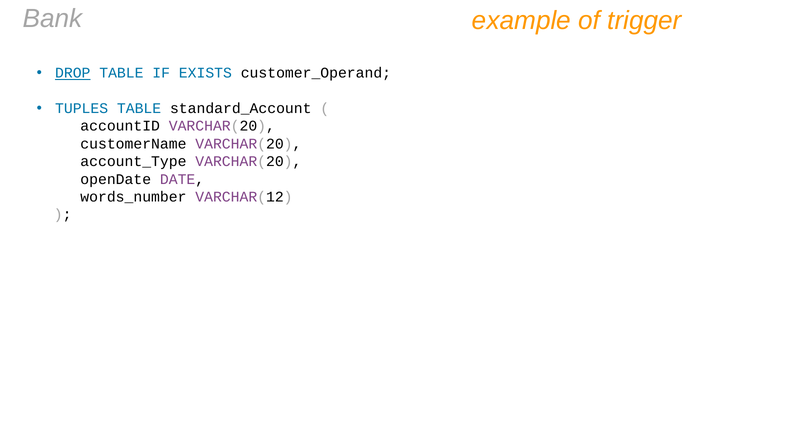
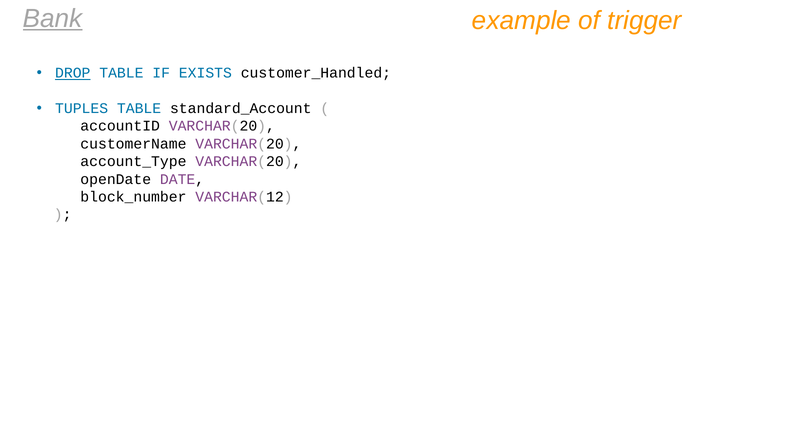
Bank underline: none -> present (53, 19)
customer_Operand: customer_Operand -> customer_Handled (316, 73)
words_number: words_number -> block_number (133, 197)
